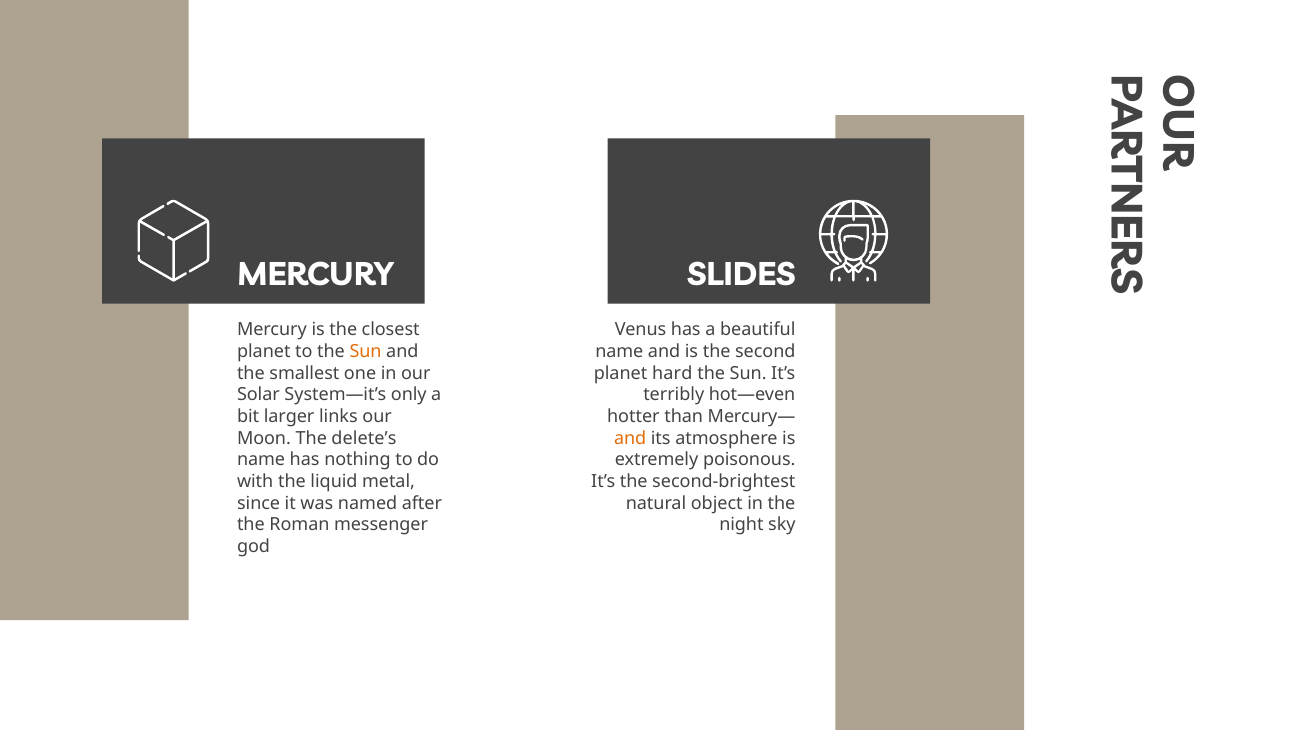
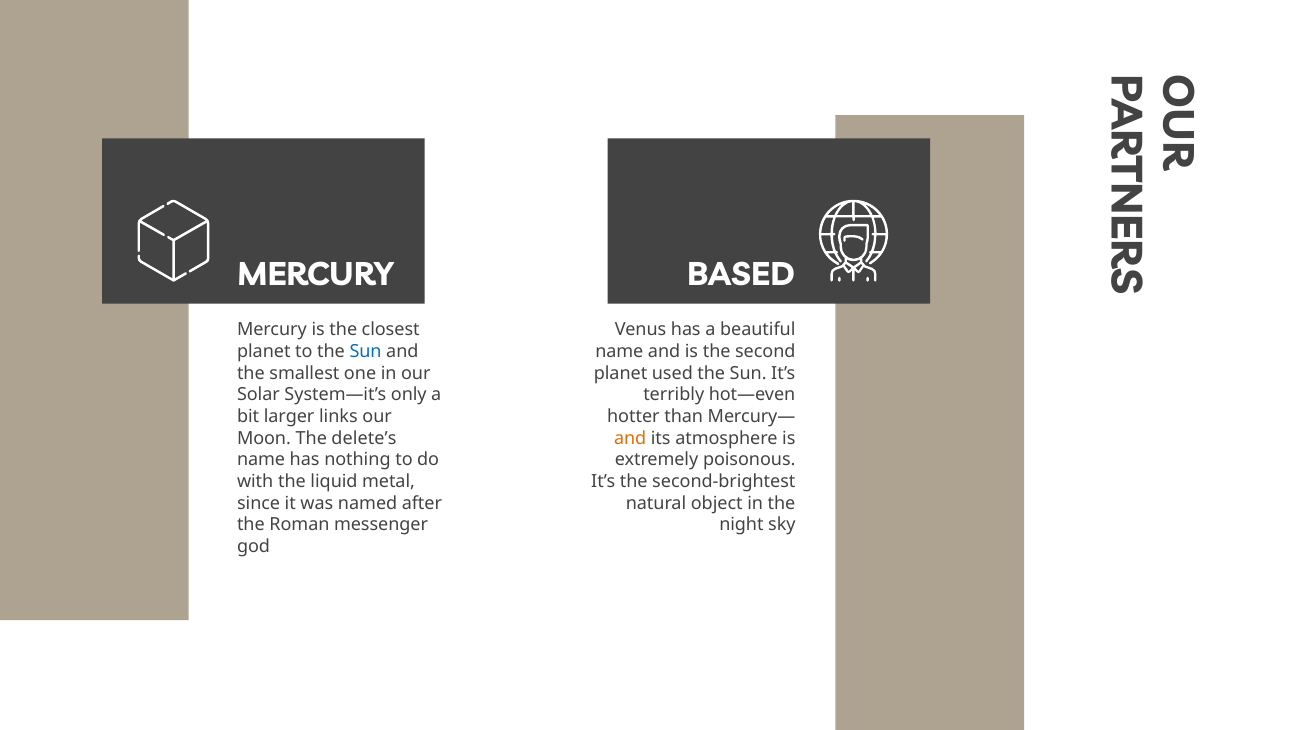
SLIDES: SLIDES -> BASED (741, 275)
Sun colour: orange -> blue (366, 352)
hard: hard -> used (672, 373)
